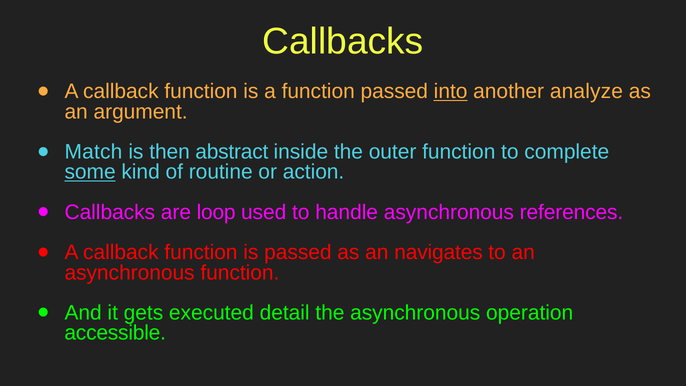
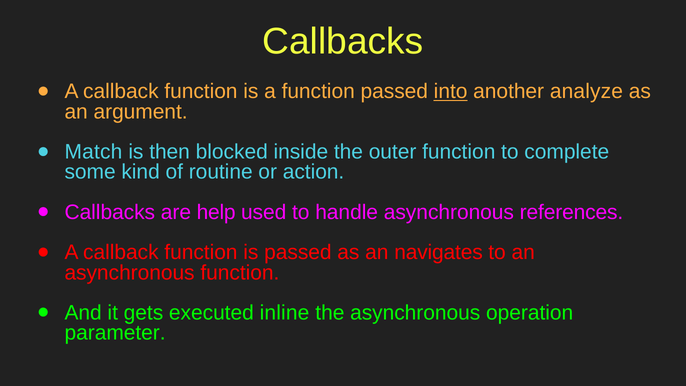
abstract: abstract -> blocked (232, 152)
some underline: present -> none (90, 172)
loop: loop -> help (216, 212)
detail: detail -> inline (285, 313)
accessible: accessible -> parameter (115, 333)
